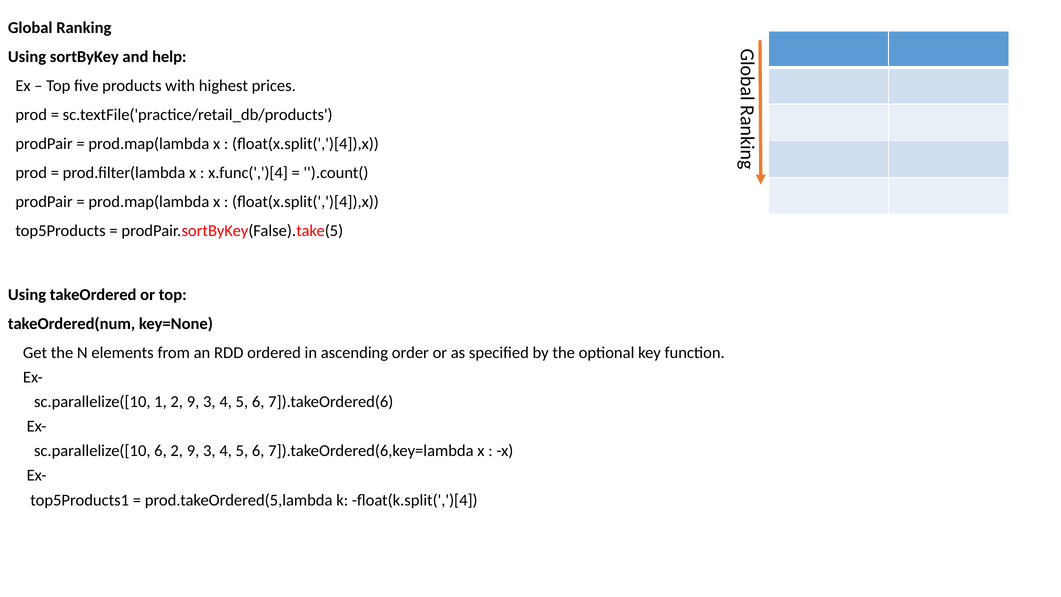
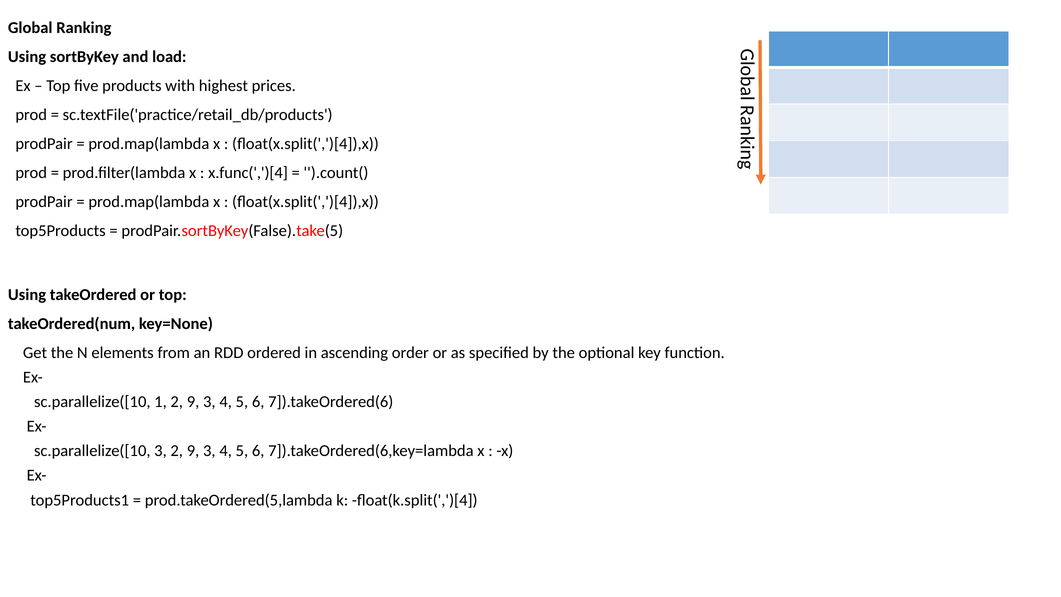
help: help -> load (169, 57)
sc.parallelize([10 6: 6 -> 3 (160, 451)
